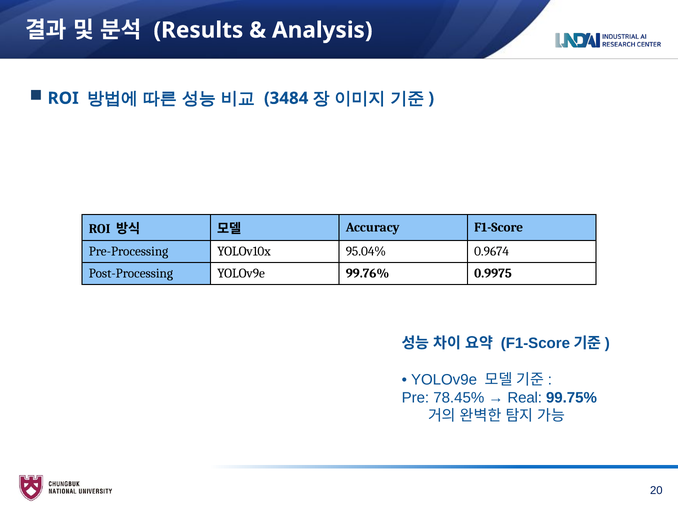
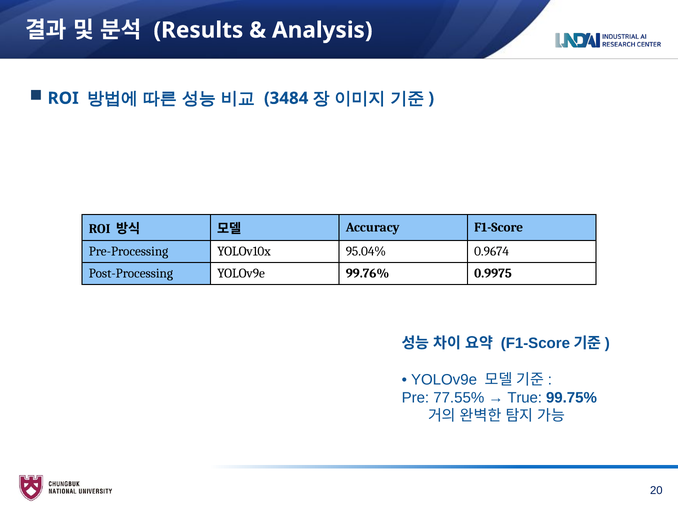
78.45%: 78.45% -> 77.55% (459, 397)
Real: Real -> True (525, 397)
